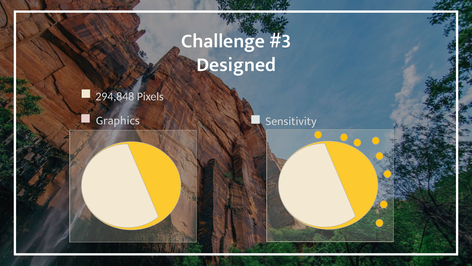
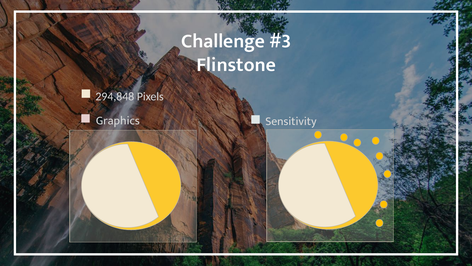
Designed: Designed -> Flinstone (236, 65)
